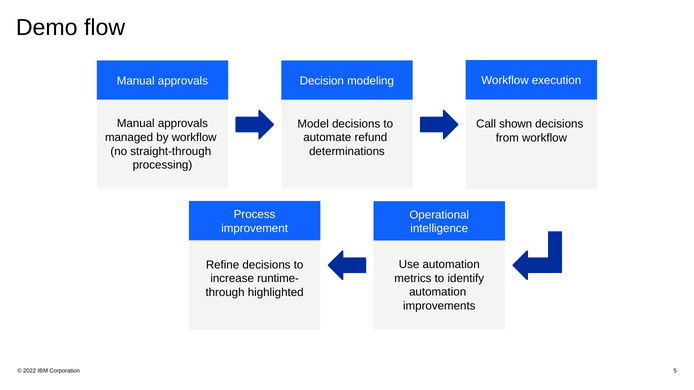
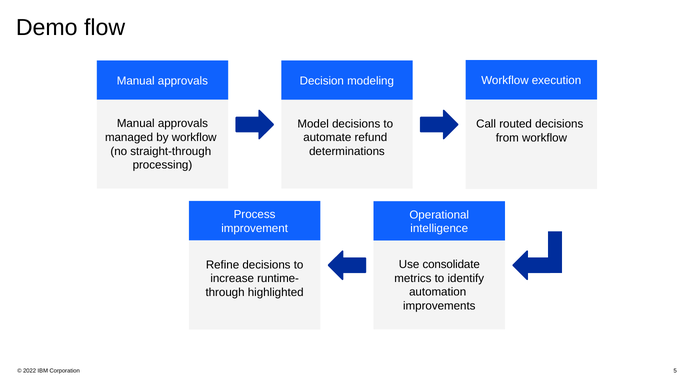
shown: shown -> routed (516, 124)
Use automation: automation -> consolidate (451, 265)
